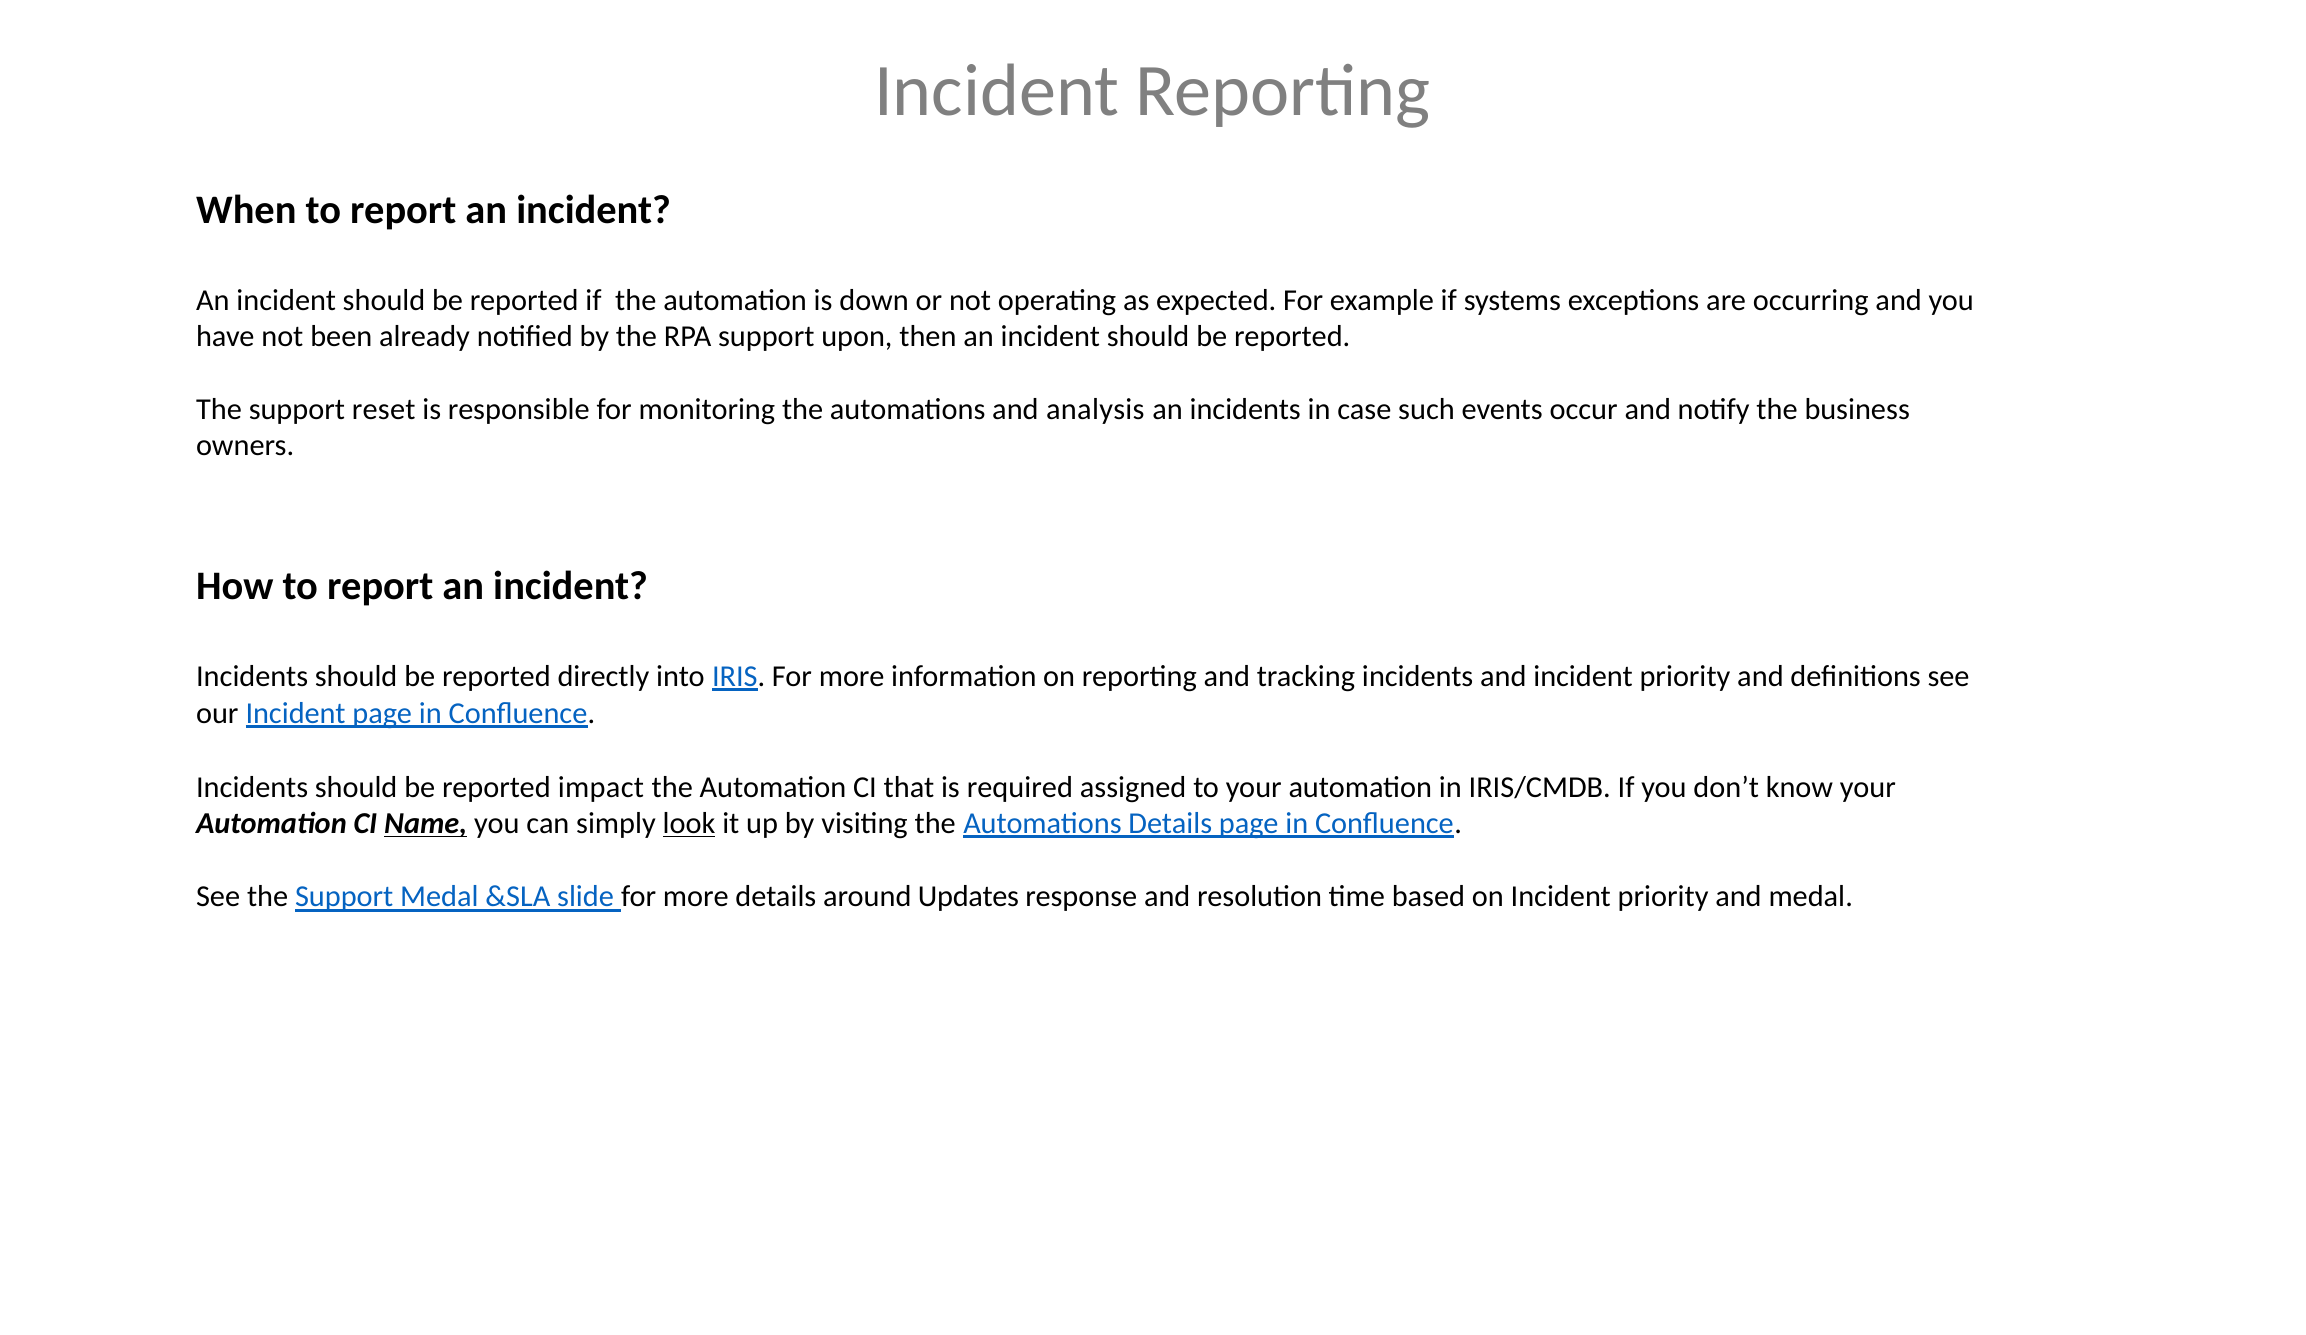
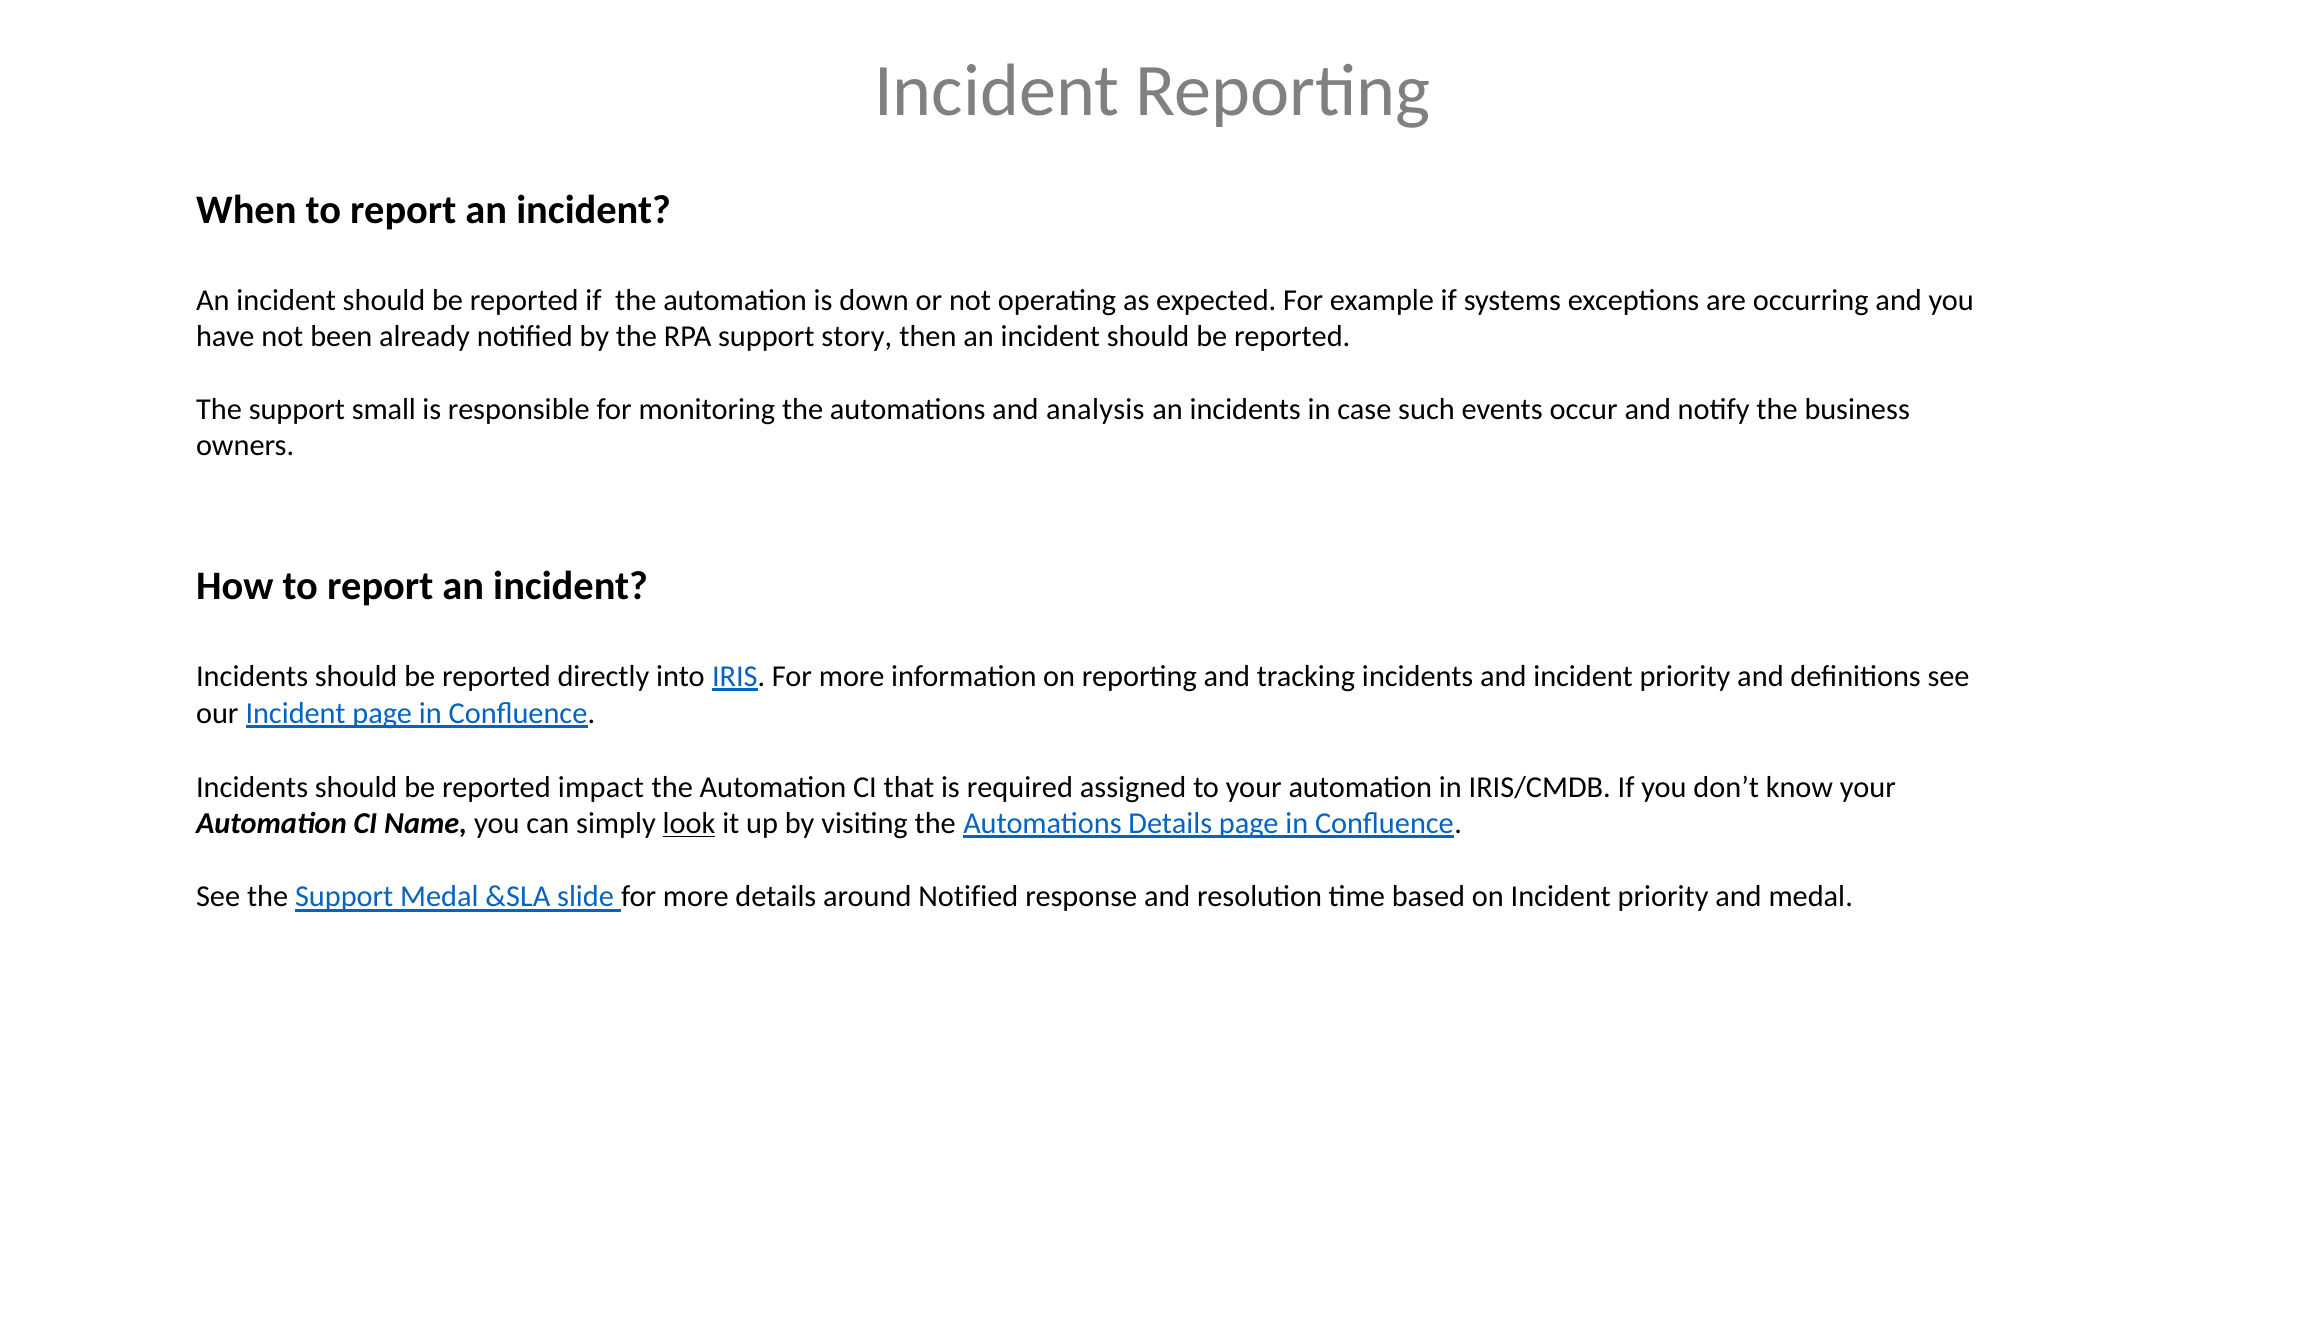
upon: upon -> story (857, 337)
reset: reset -> small (384, 410)
Name underline: present -> none (426, 824)
around Updates: Updates -> Notified (968, 897)
